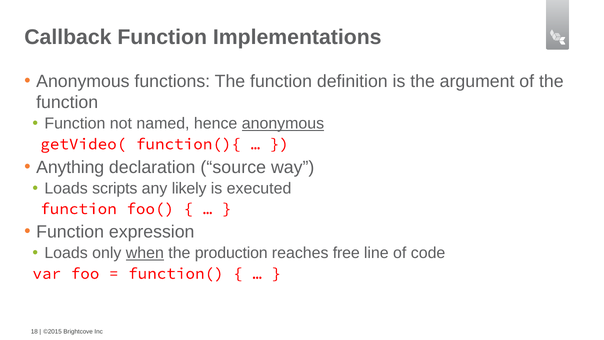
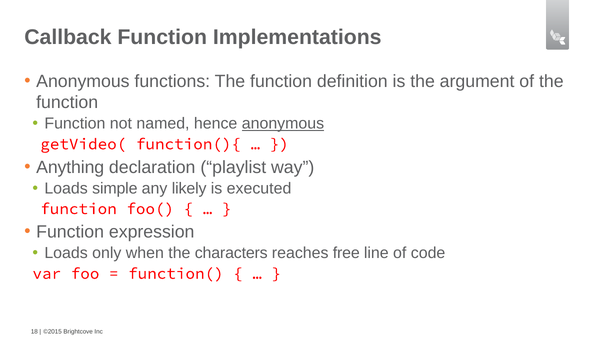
source: source -> playlist (233, 167)
scripts: scripts -> simple (115, 188)
when underline: present -> none (145, 253)
production: production -> characters (231, 253)
